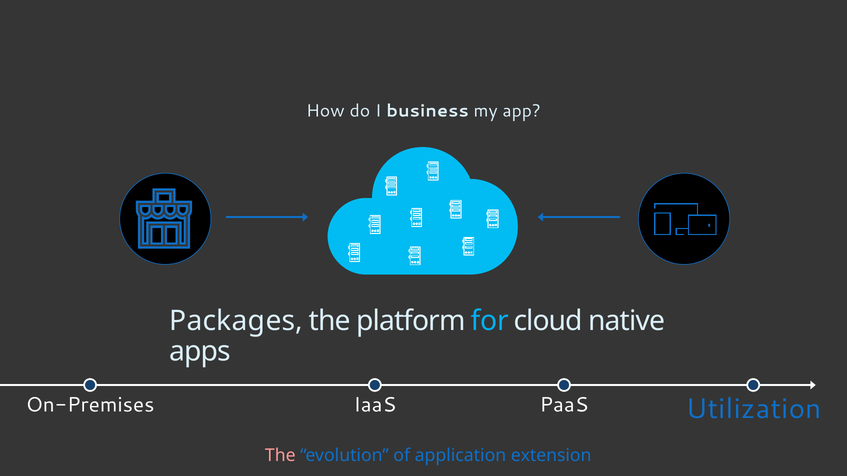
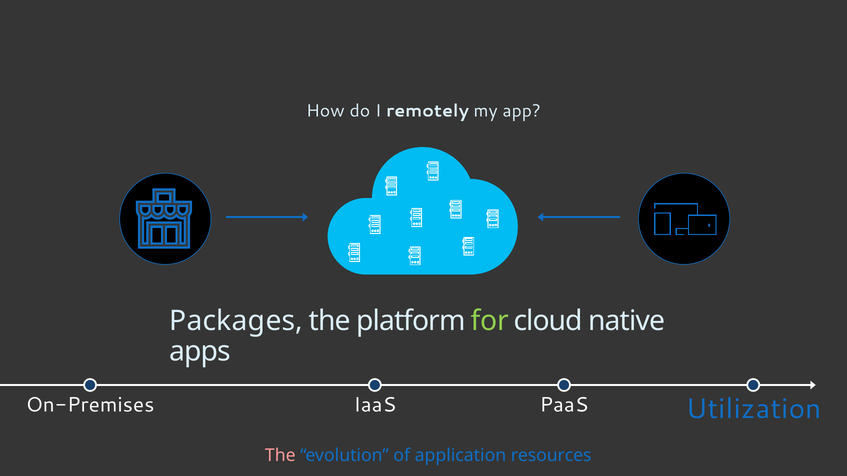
business: business -> remotely (428, 111)
for colour: light blue -> light green (490, 321)
extension: extension -> resources (551, 456)
